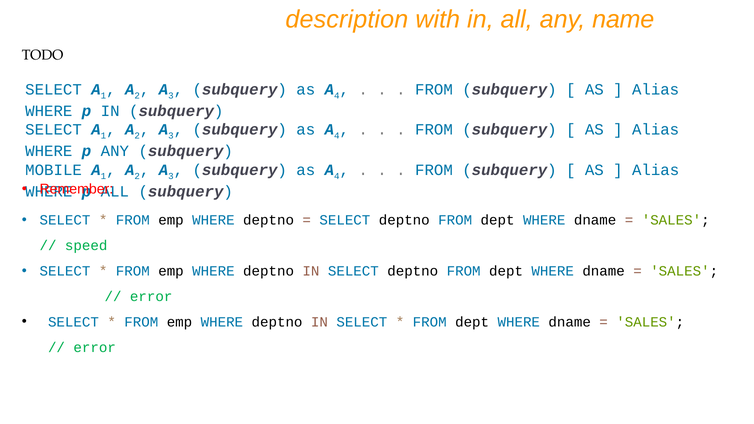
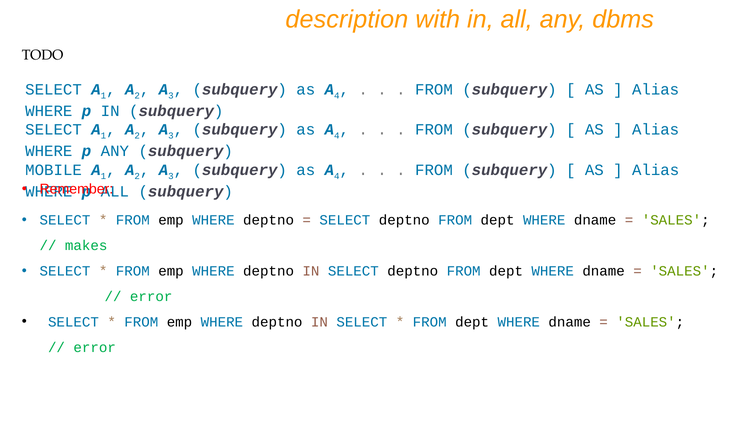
name: name -> dbms (623, 20)
speed: speed -> makes (86, 246)
